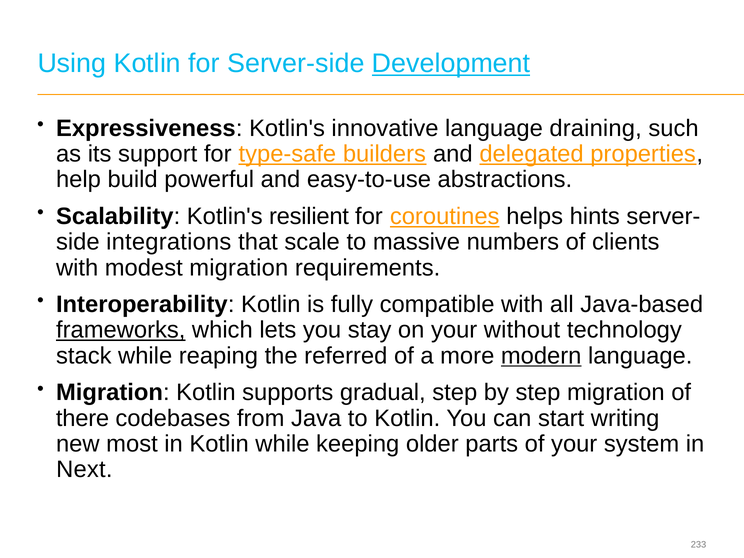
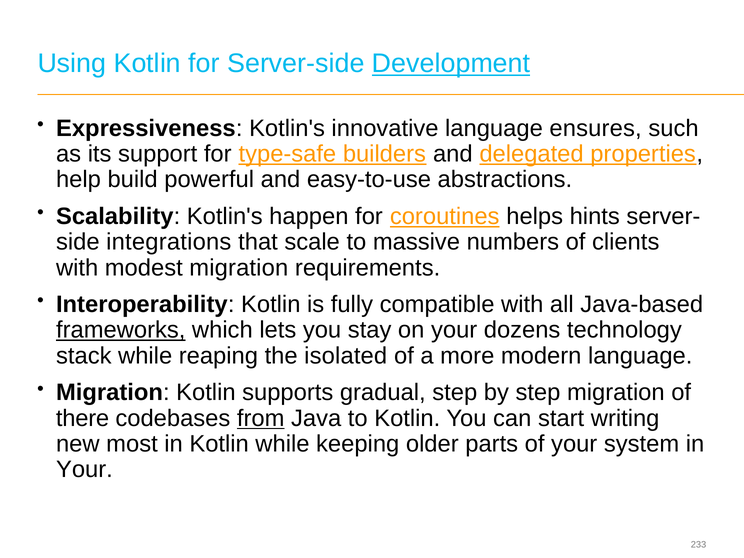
draining: draining -> ensures (596, 128)
resilient: resilient -> happen (309, 216)
without: without -> dozens (522, 330)
referred: referred -> isolated (346, 356)
modern underline: present -> none (541, 356)
from underline: none -> present (261, 418)
Next: Next -> Your (84, 470)
